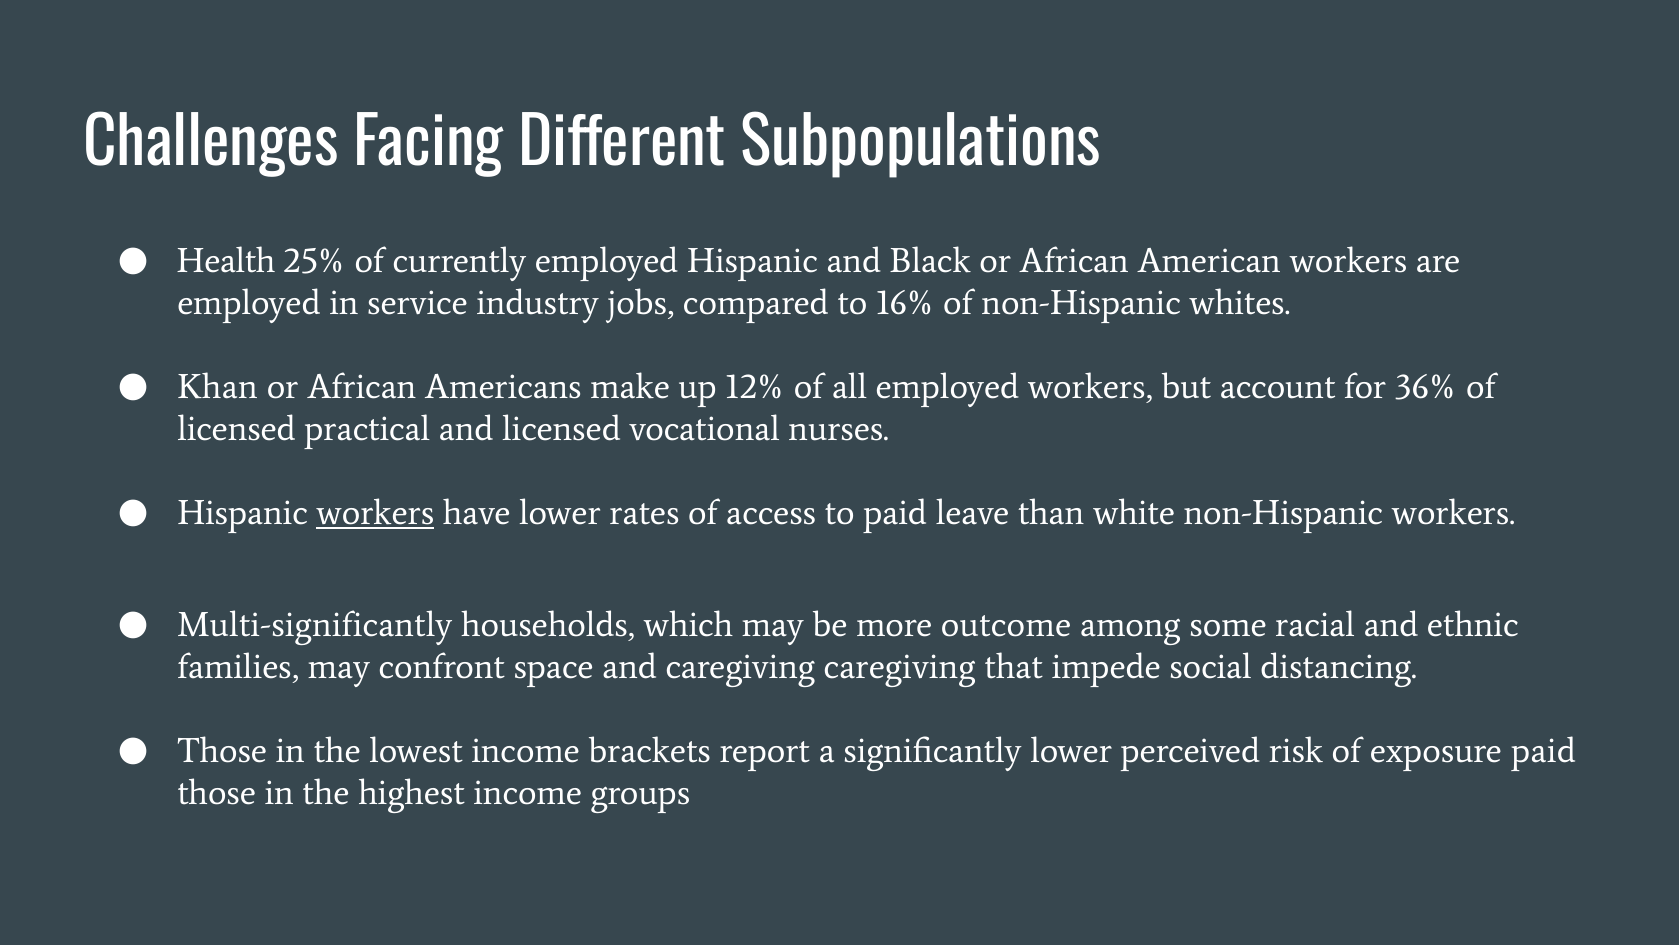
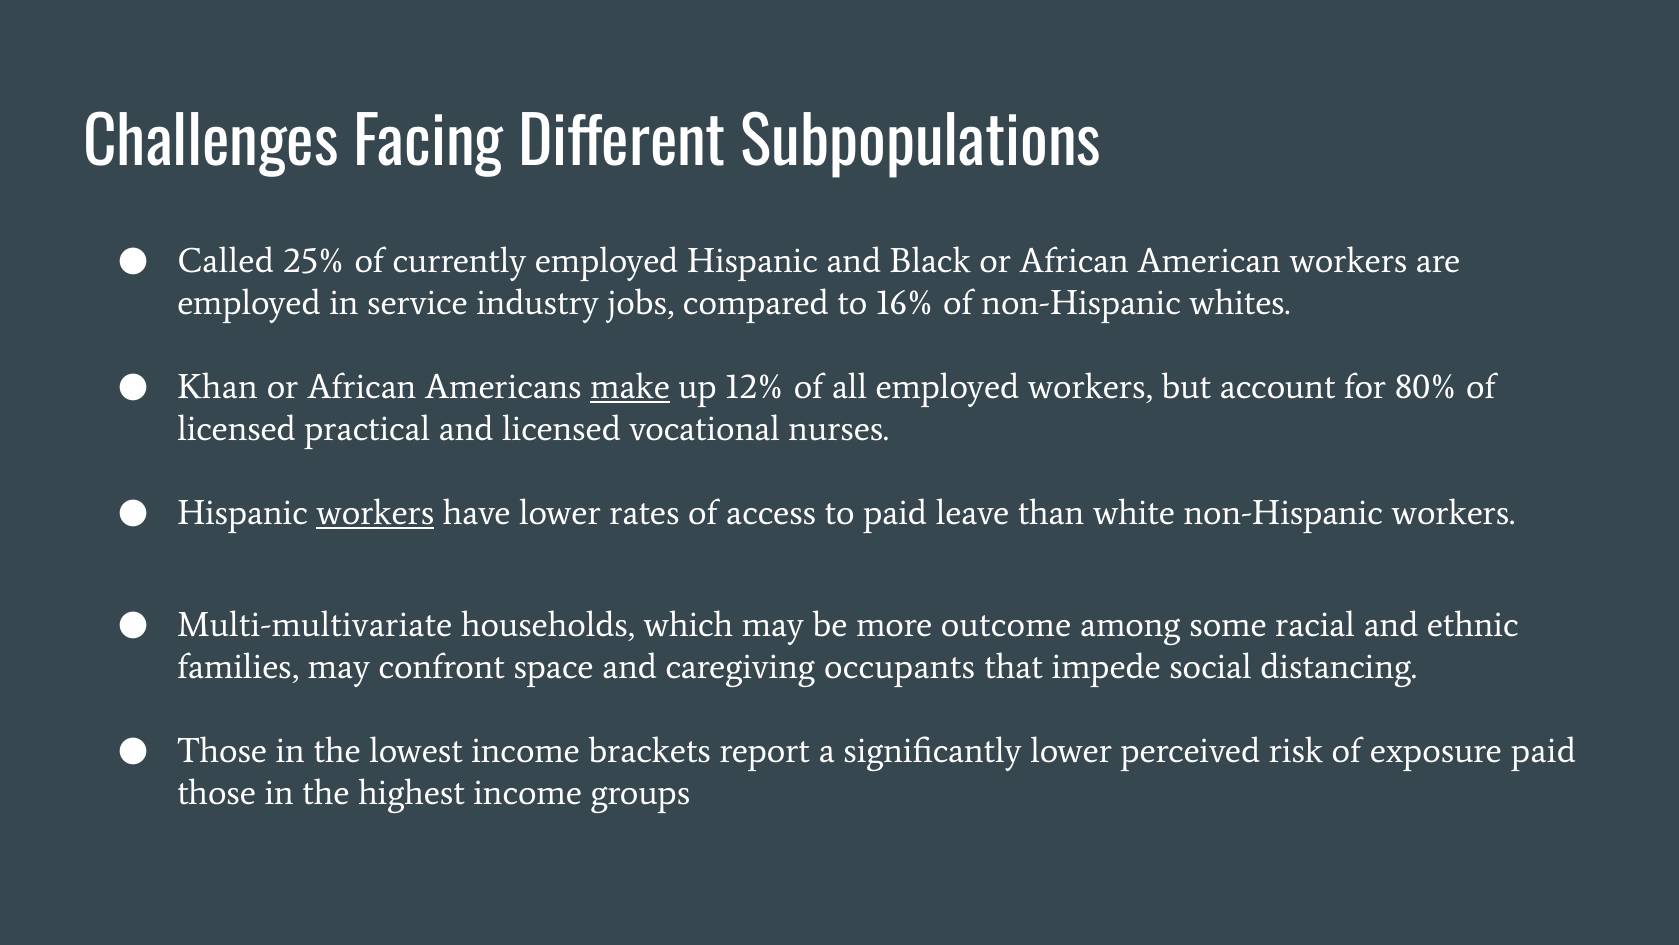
Health: Health -> Called (226, 261)
make underline: none -> present (630, 387)
36%: 36% -> 80% (1426, 387)
Multi-significantly: Multi-significantly -> Multi-multivariate (315, 625)
caregiving caregiving: caregiving -> occupants (900, 667)
